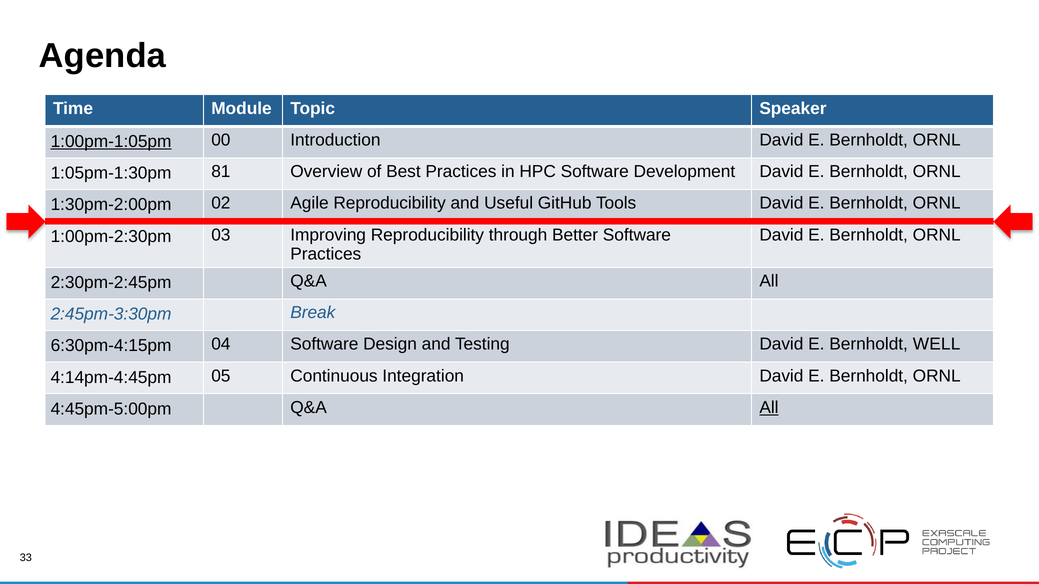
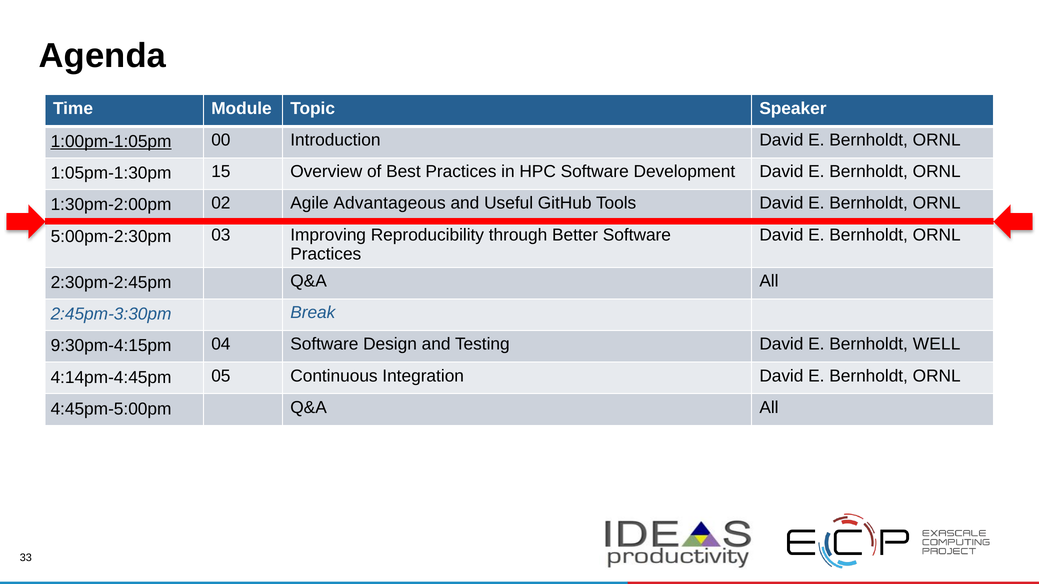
81: 81 -> 15 (221, 172)
Agile Reproducibility: Reproducibility -> Advantageous (390, 203)
1:00pm-2:30pm: 1:00pm-2:30pm -> 5:00pm-2:30pm (111, 237)
6:30pm-4:15pm: 6:30pm-4:15pm -> 9:30pm-4:15pm (111, 346)
All underline: present -> none (769, 408)
